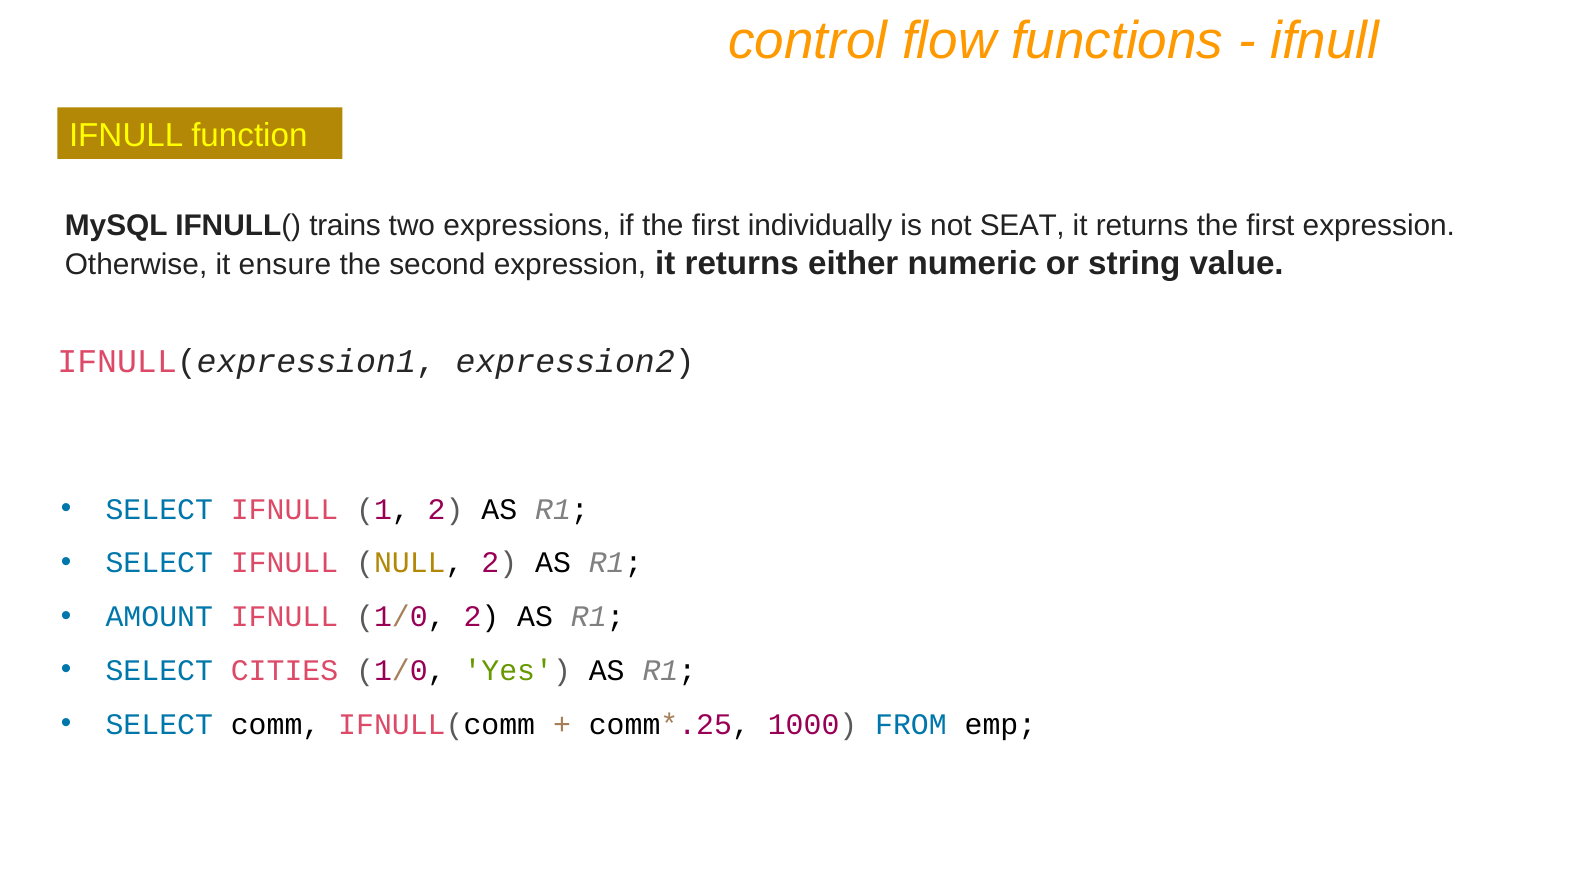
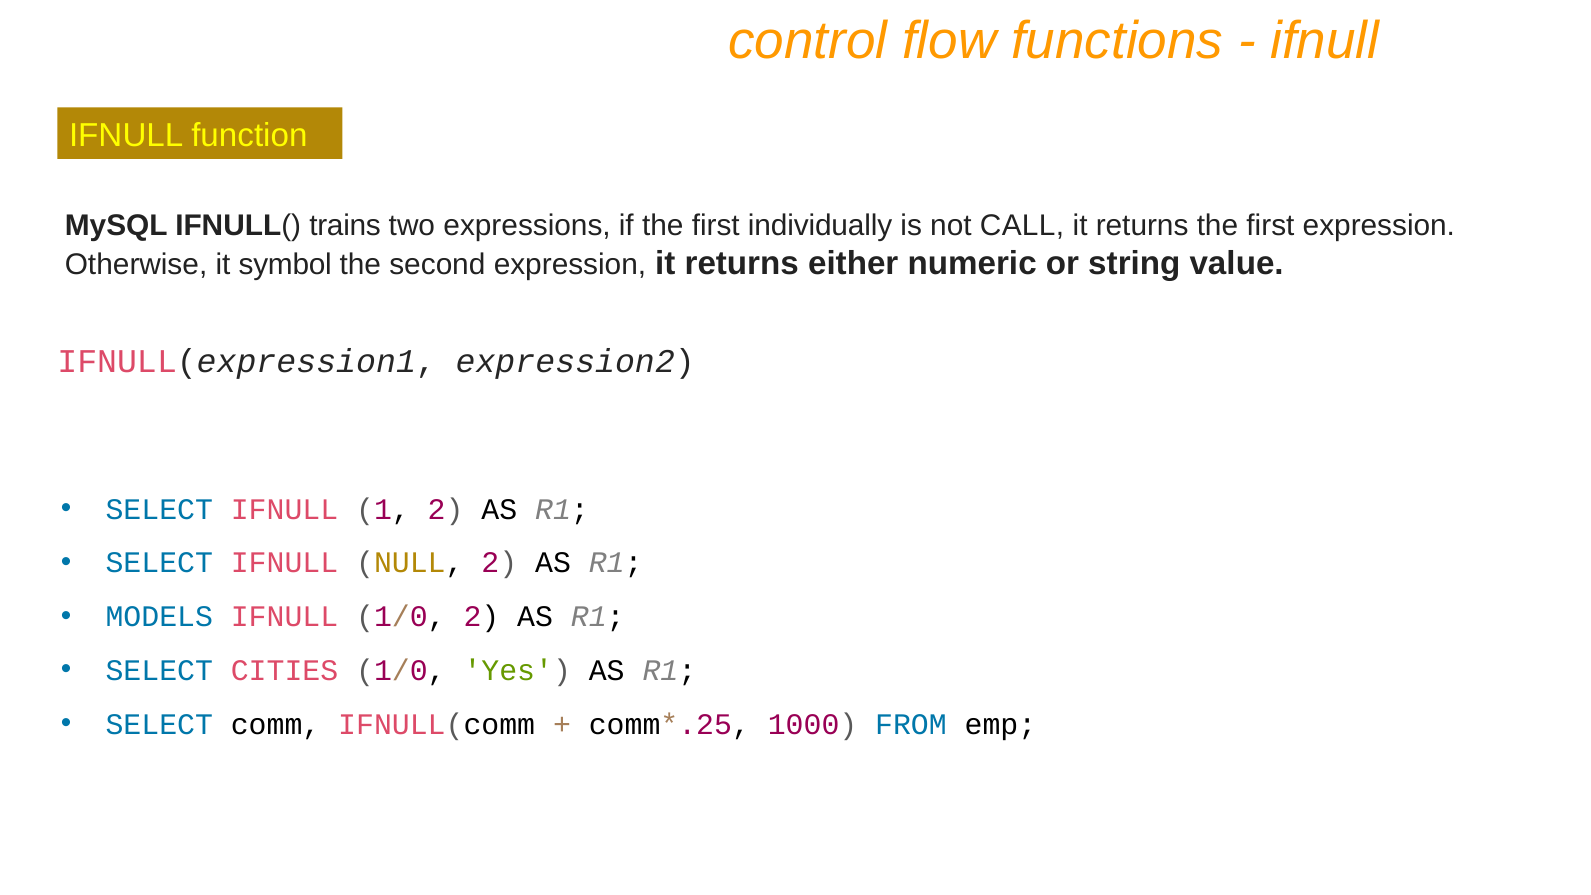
SEAT: SEAT -> CALL (1022, 225)
ensure: ensure -> symbol (285, 264)
AMOUNT: AMOUNT -> MODELS (159, 617)
